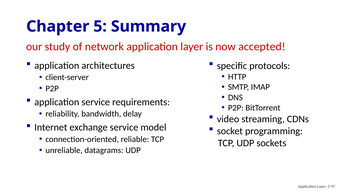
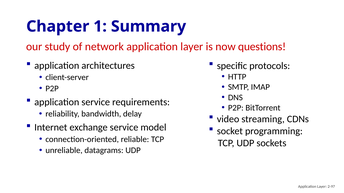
5: 5 -> 1 (100, 26)
accepted: accepted -> questions (262, 47)
